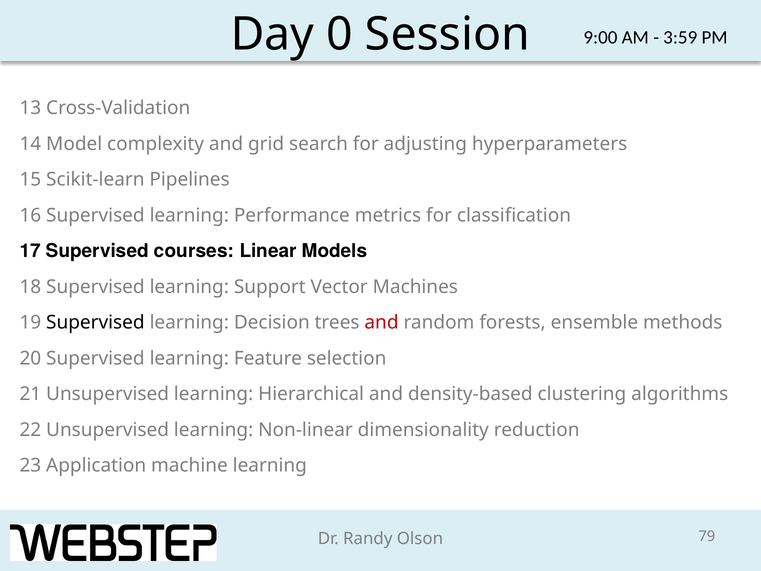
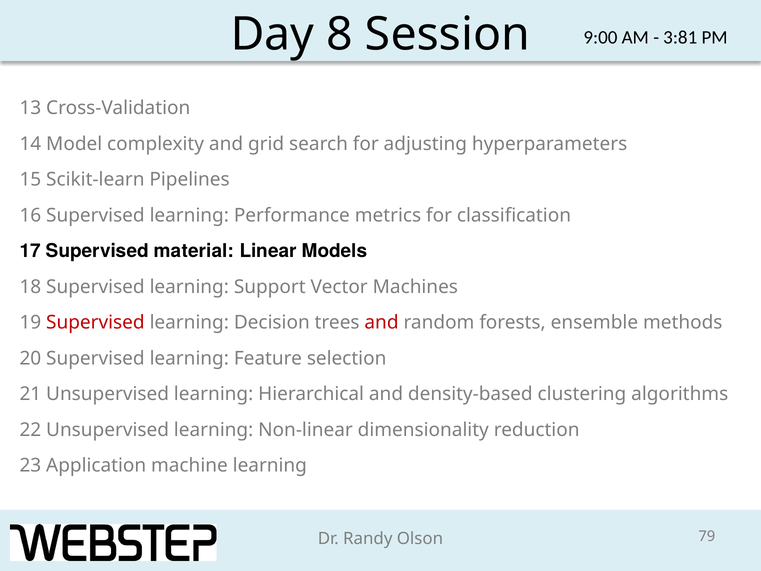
0: 0 -> 8 (340, 34)
3:59: 3:59 -> 3:81 (680, 37)
courses: courses -> material (194, 251)
Supervised colour: black -> red (95, 323)
